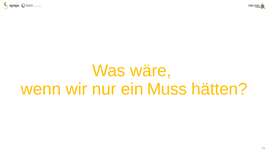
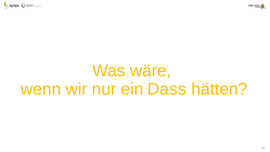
Muss: Muss -> Dass (167, 89)
